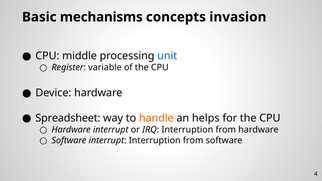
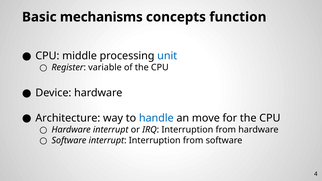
invasion: invasion -> function (238, 17)
Spreadsheet: Spreadsheet -> Architecture (68, 118)
handle colour: orange -> blue (156, 118)
helps: helps -> move (206, 118)
